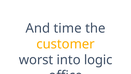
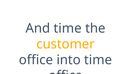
worst: worst -> office (36, 60)
into logic: logic -> time (98, 60)
